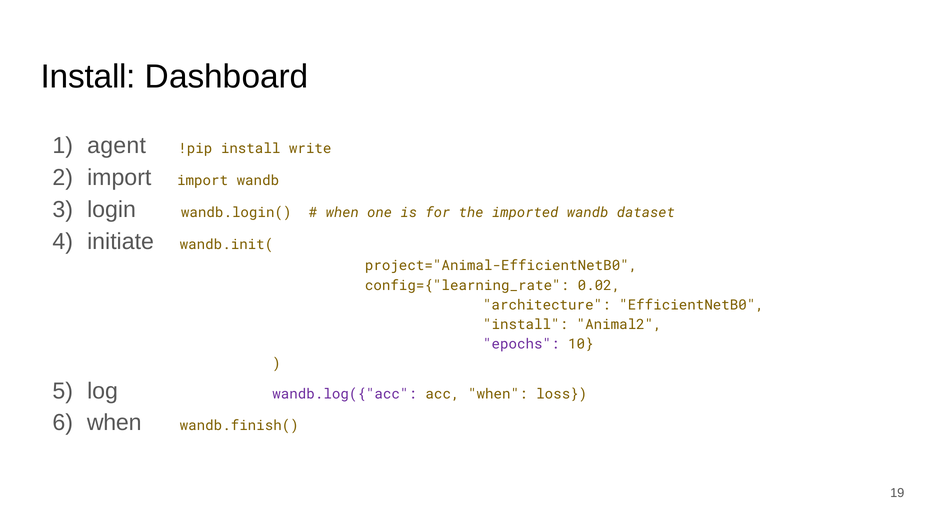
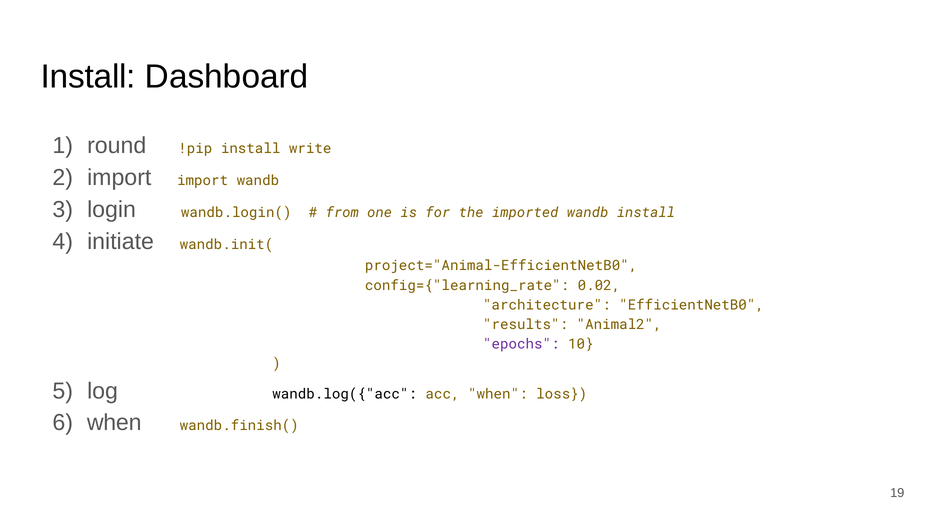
agent: agent -> round (117, 146)
when: when -> from (342, 212)
wandb dataset: dataset -> install (646, 212)
install: install -> results (526, 324)
wandb.log({"acc colour: purple -> black (345, 394)
